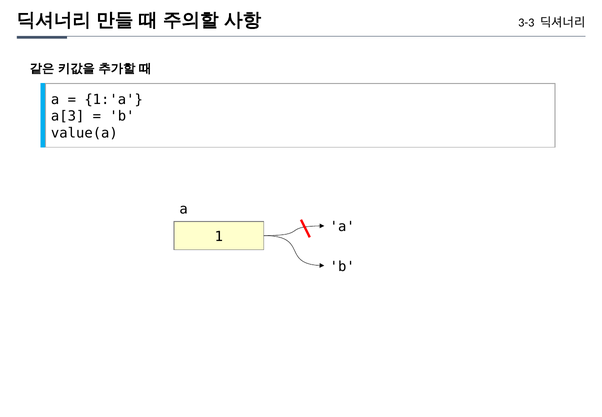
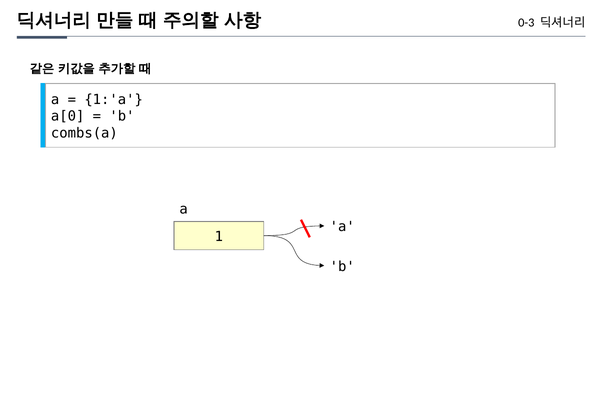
3-3: 3-3 -> 0-3 (526, 23)
a[3: a[3 -> a[0 (68, 116)
value(a: value(a -> combs(a (84, 133)
